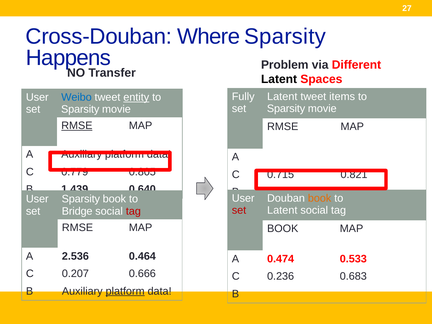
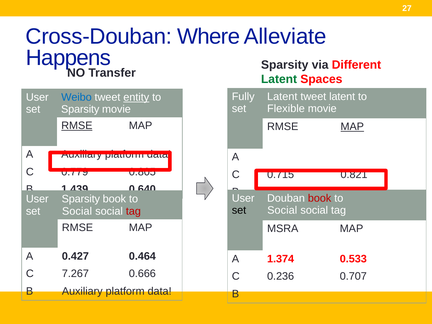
Where Sparsity: Sparsity -> Alleviate (285, 37)
Problem: Problem -> Sparsity (285, 65)
Latent colour: black -> green (279, 79)
tweet items: items -> latent (342, 96)
Sparsity: Sparsity -> Flexible (286, 109)
MAP underline: none -> present (352, 127)
book colour: orange -> red (320, 198)
set colour: red -> black (239, 210)
Latent: Latent -> Social (282, 210)
Bridge: Bridge -> Social (77, 211)
BOOK: BOOK -> MSRA (283, 229)
2.536: 2.536 -> 0.427 (75, 256)
0.474: 0.474 -> 1.374 (281, 259)
0.207: 0.207 -> 7.267 (75, 274)
0.683: 0.683 -> 0.707 (353, 276)
platform underline: present -> none (125, 291)
